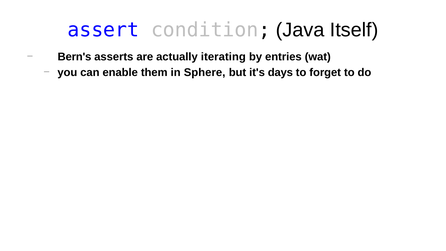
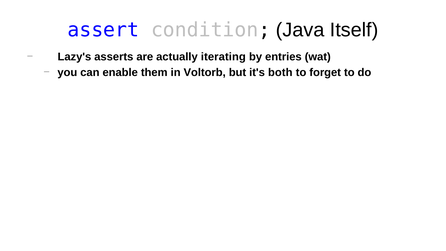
Bern's: Bern's -> Lazy's (74, 57)
Sphere: Sphere -> Voltorb (205, 72)
days: days -> both (280, 72)
